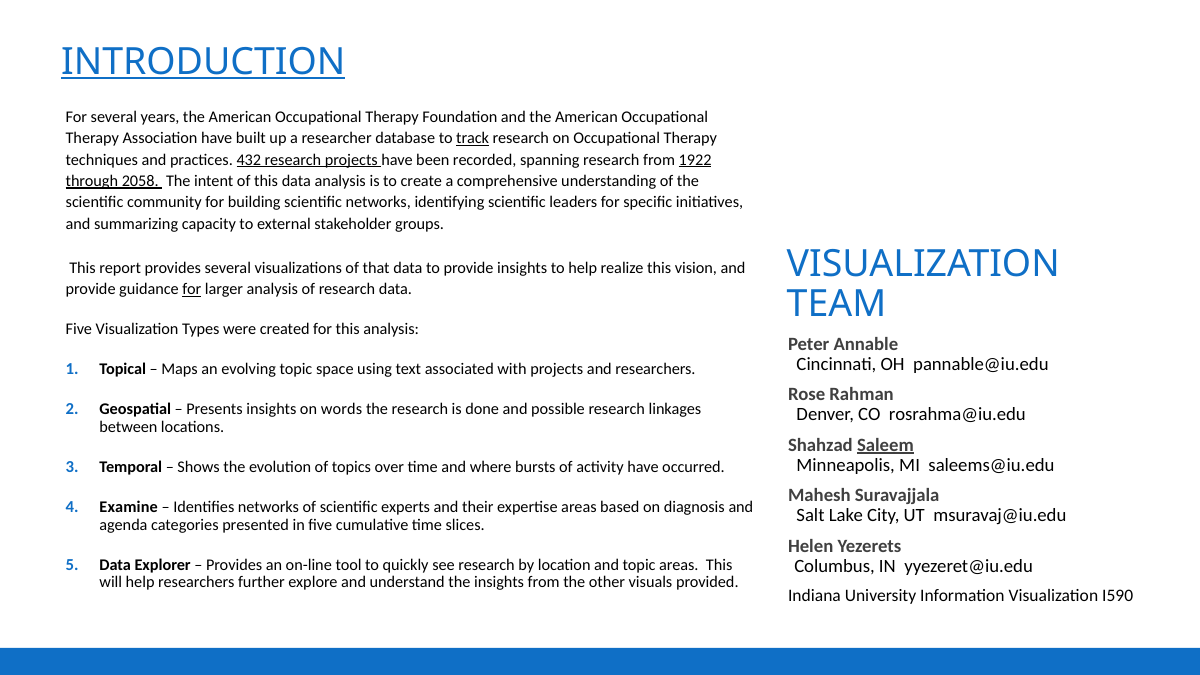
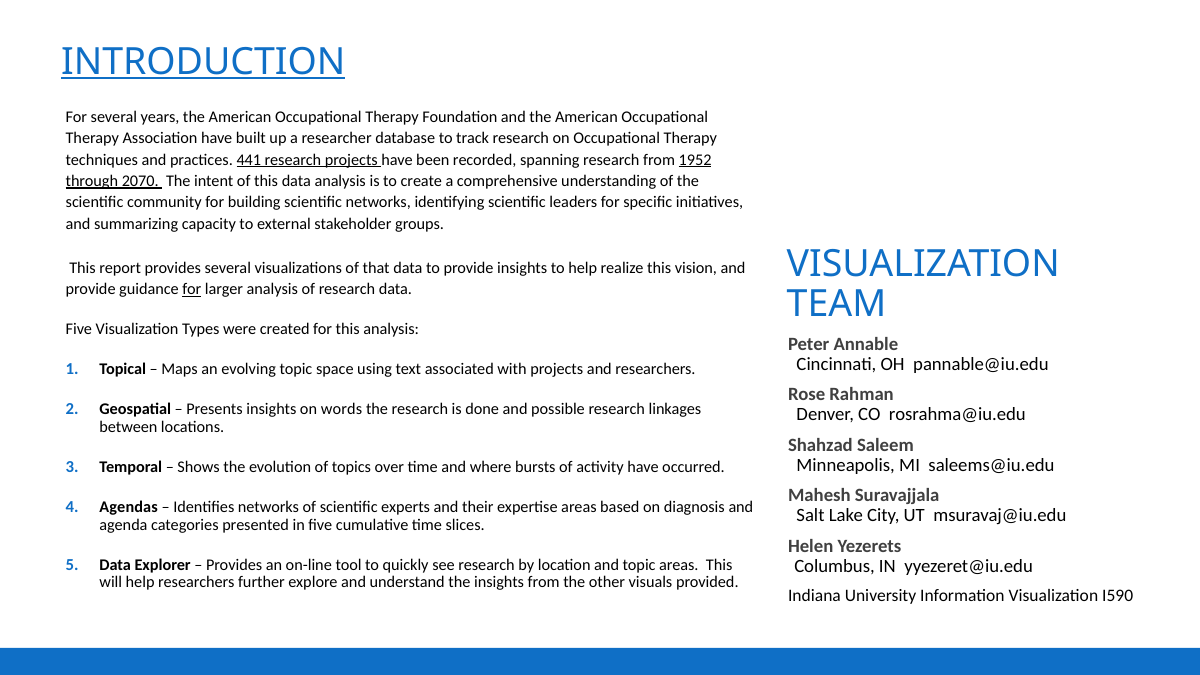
track underline: present -> none (473, 138)
432: 432 -> 441 (249, 160)
1922: 1922 -> 1952 (695, 160)
2058: 2058 -> 2070 (140, 181)
Saleem underline: present -> none (885, 445)
Examine: Examine -> Agendas (129, 507)
